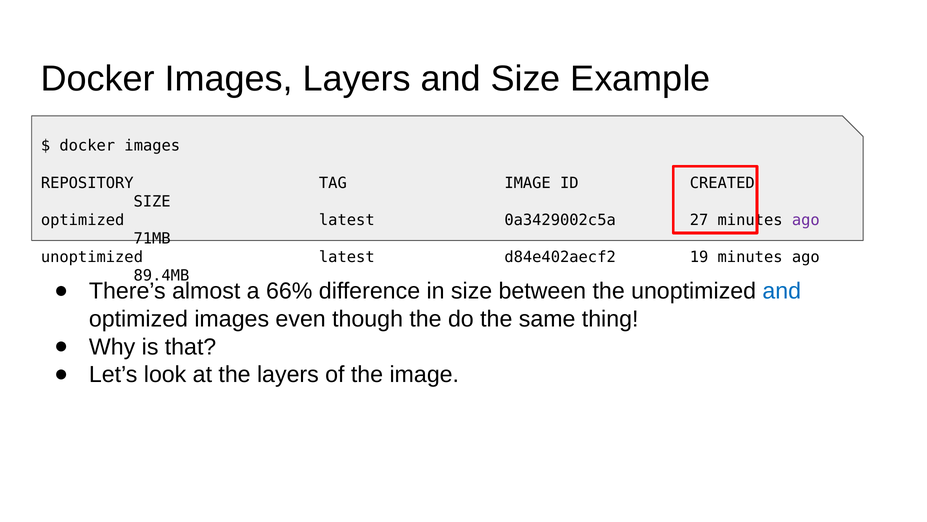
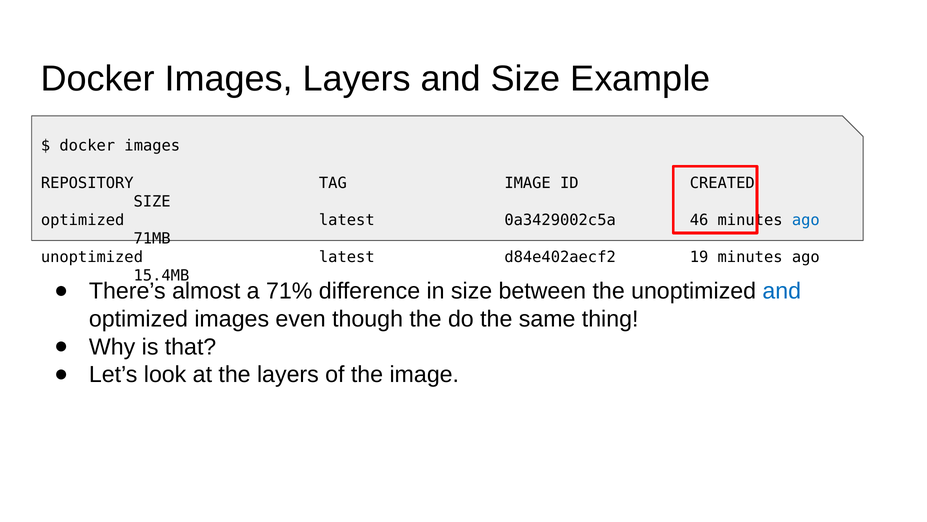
27: 27 -> 46 (699, 220)
ago colour: purple -> blue (806, 220)
89.4MB: 89.4MB -> 15.4MB (161, 275)
66%: 66% -> 71% (289, 291)
